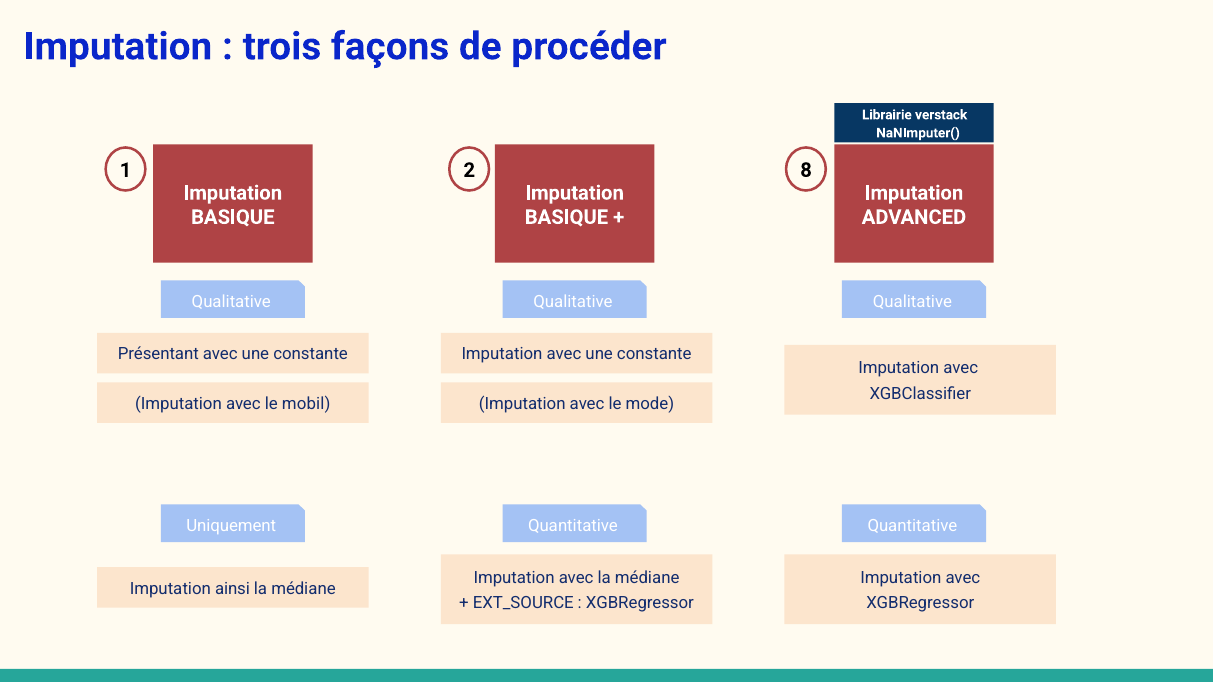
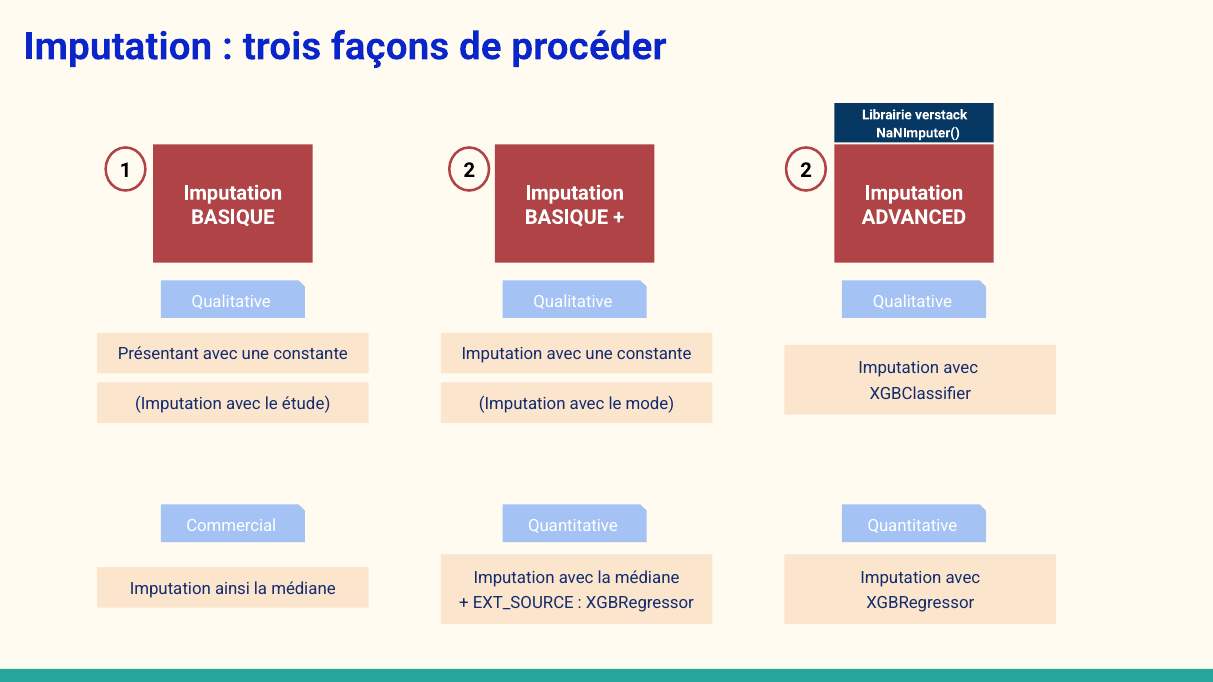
2 8: 8 -> 2 (806, 170)
mobil: mobil -> étude (306, 404)
Uniquement: Uniquement -> Commercial (231, 526)
